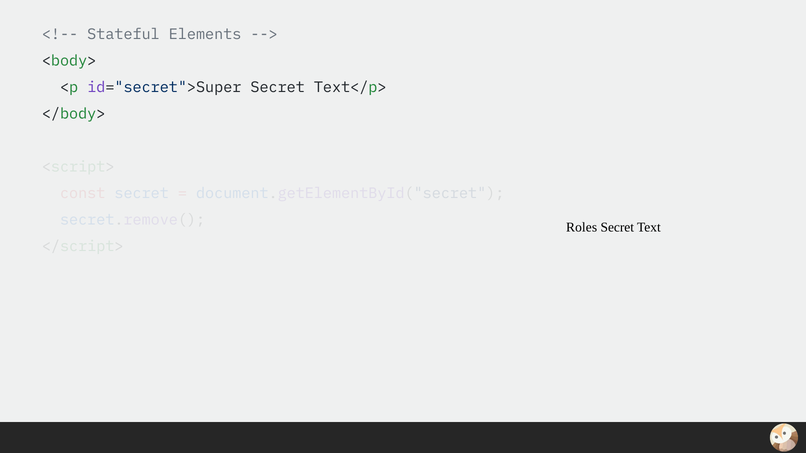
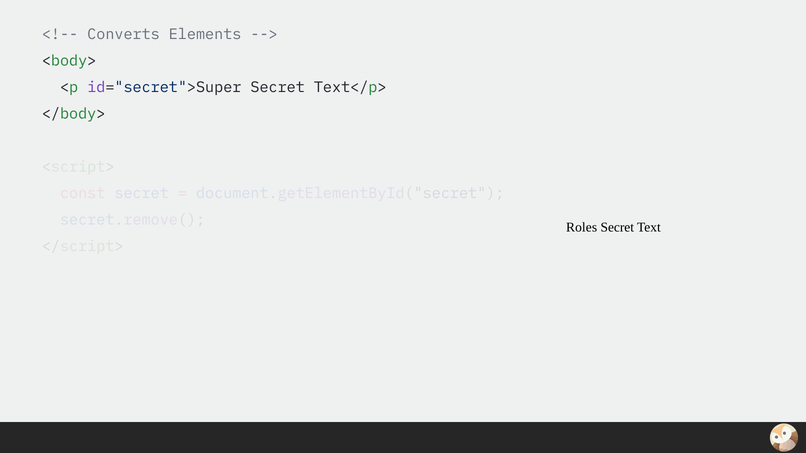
Stateful: Stateful -> Converts (124, 34)
